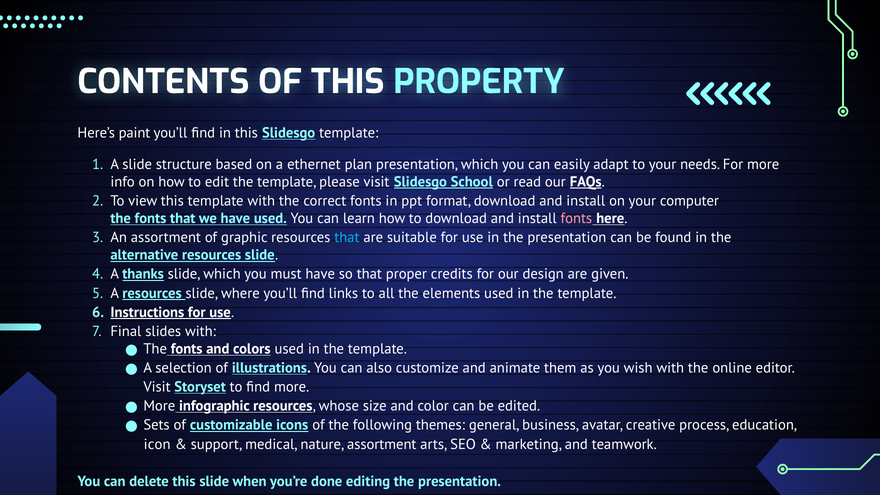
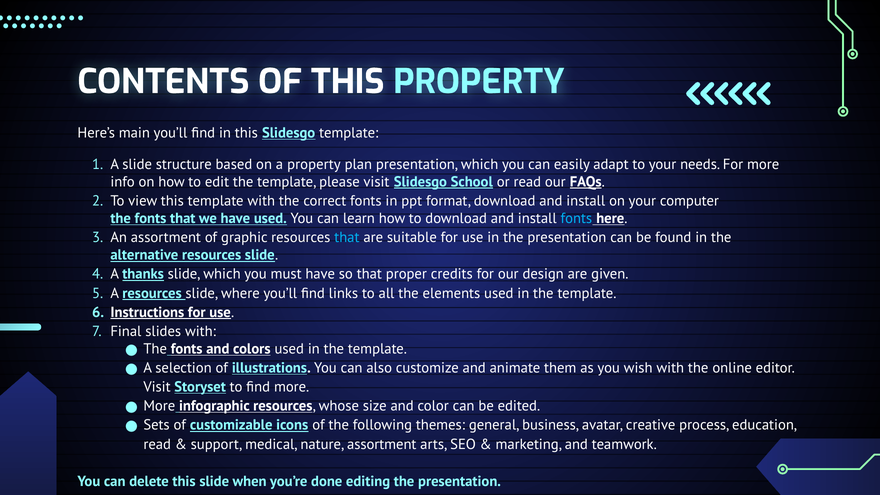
paint: paint -> main (134, 133)
a ethernet: ethernet -> property (314, 164)
fonts colour: pink -> light blue (576, 218)
icon: icon -> read (157, 444)
